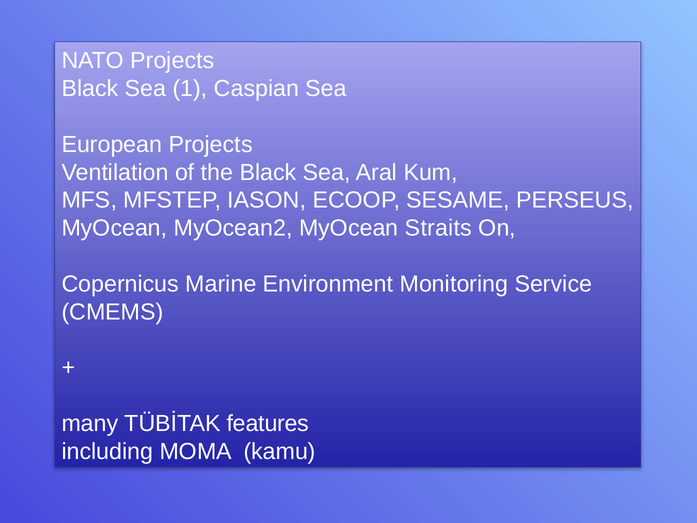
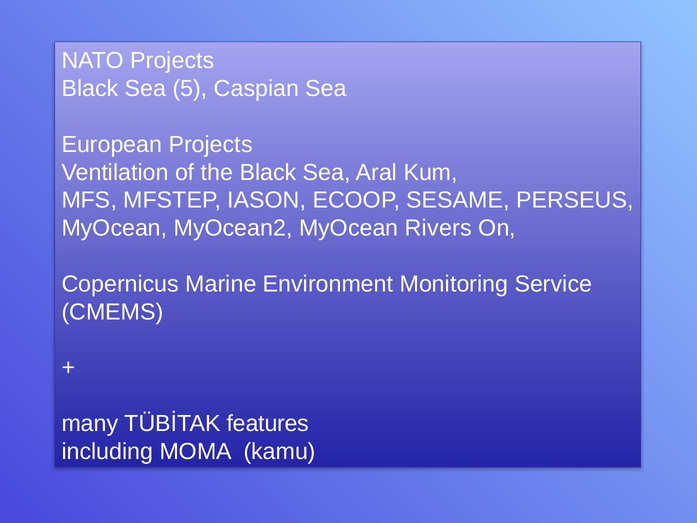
1: 1 -> 5 (190, 89)
Straits: Straits -> Rivers (438, 228)
